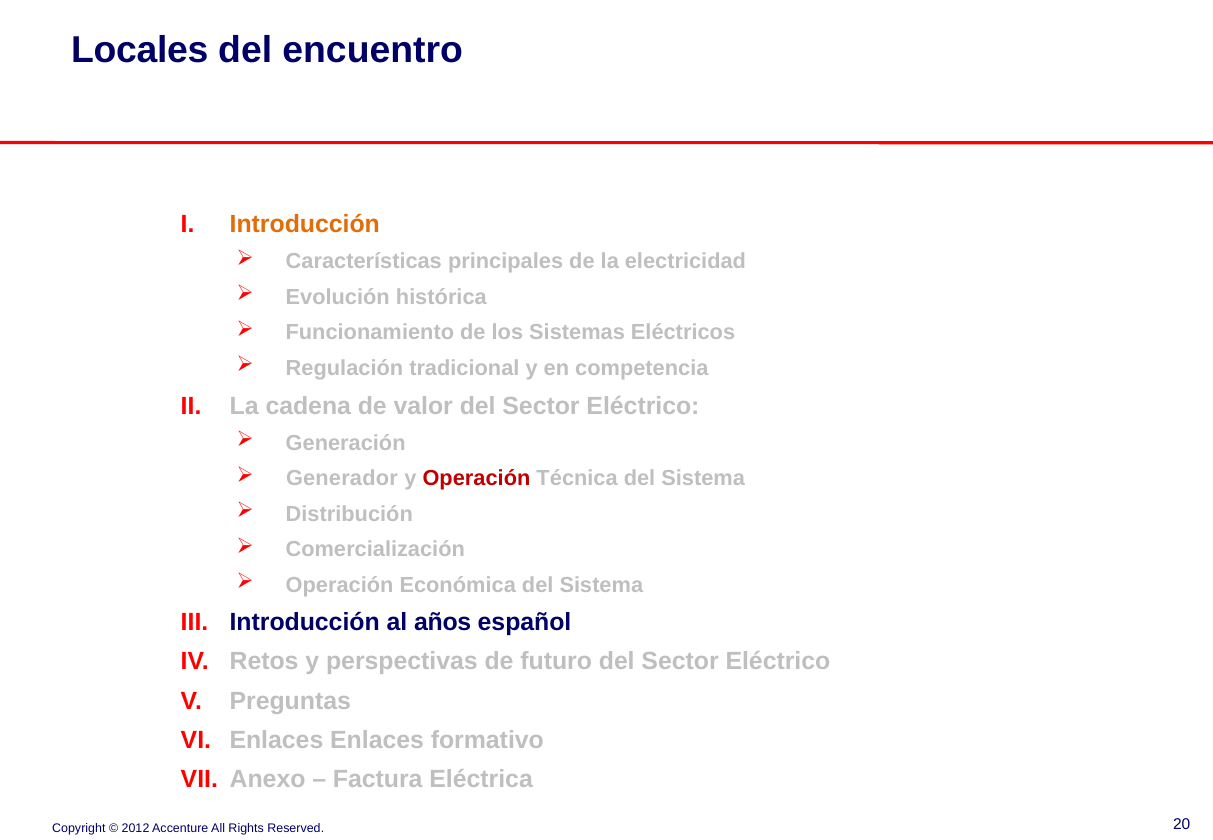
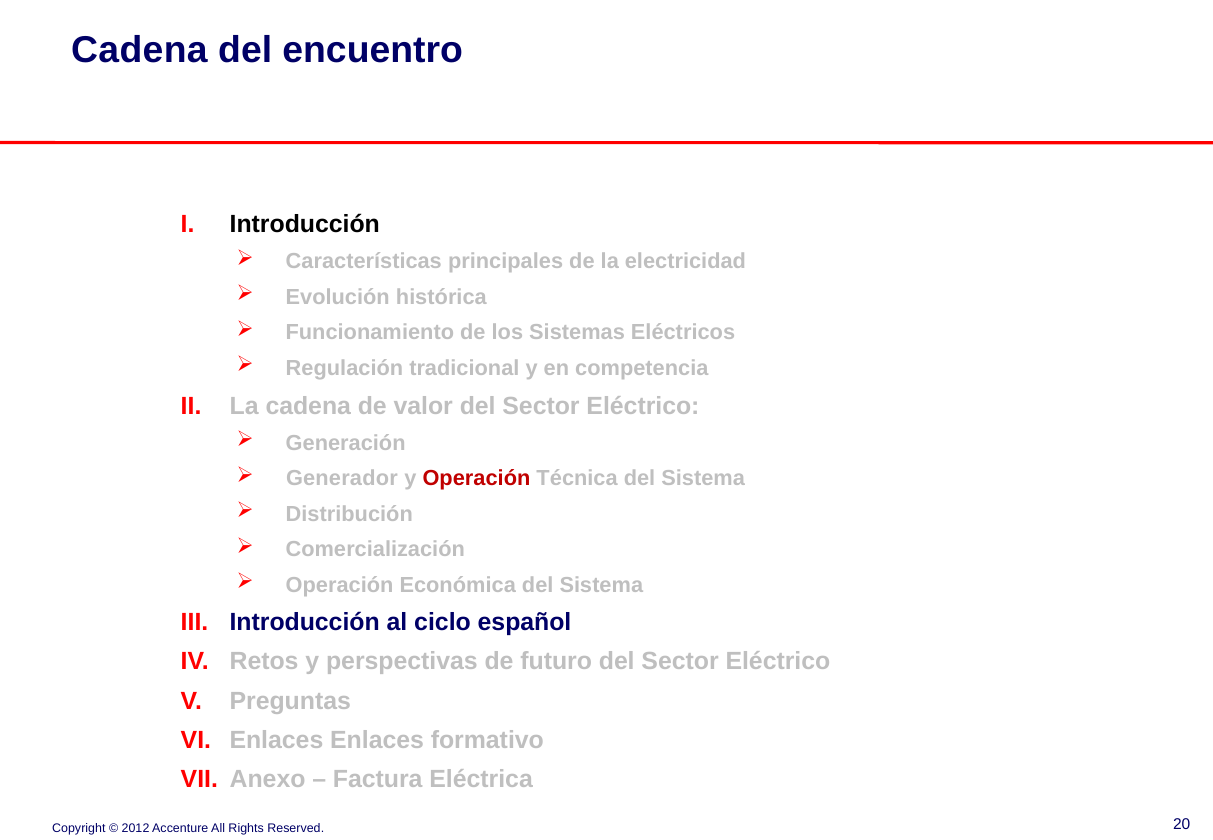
Locales: Locales -> Cadena (139, 50)
Introducción colour: orange -> black (305, 225)
años: años -> ciclo (443, 622)
